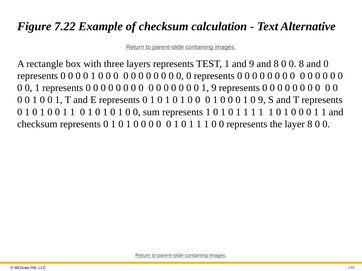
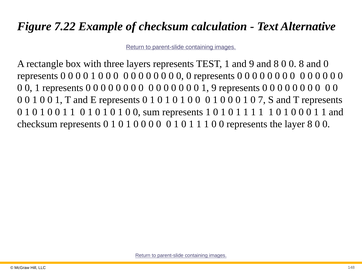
0 9: 9 -> 7 (262, 100)
